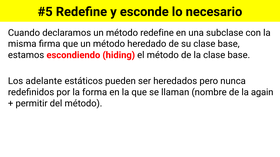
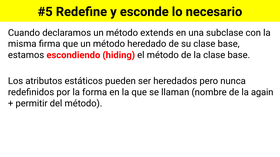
método redefine: redefine -> extends (157, 33)
adelante: adelante -> atributos (44, 81)
